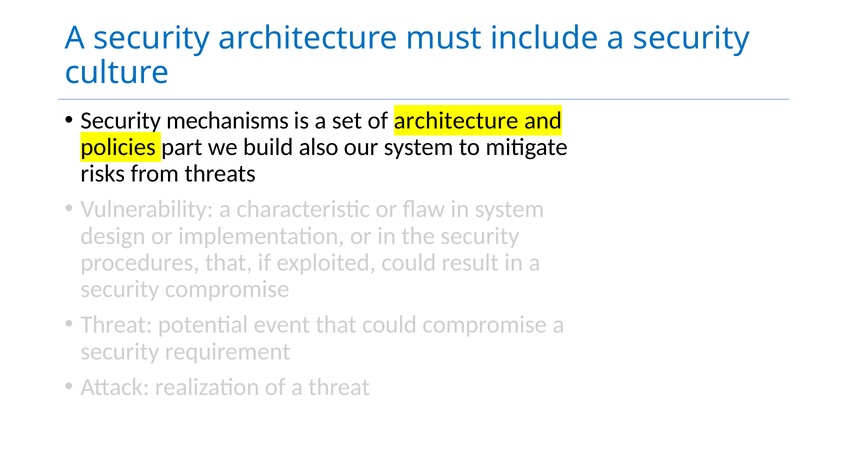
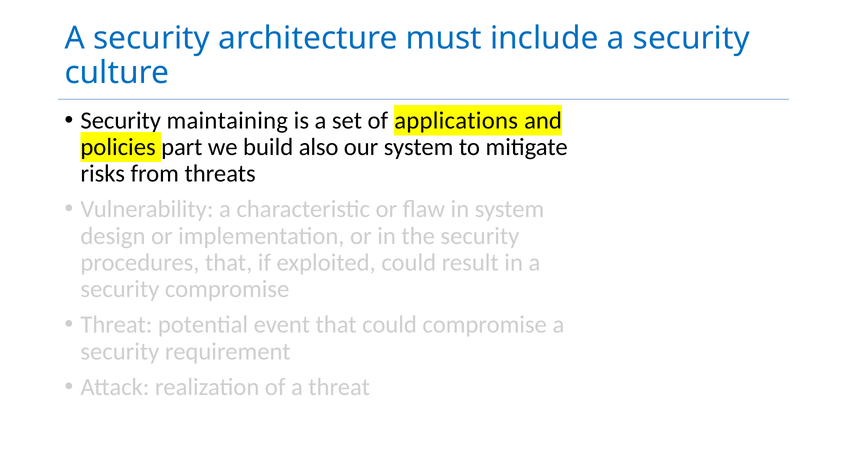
mechanisms: mechanisms -> maintaining (227, 121)
of architecture: architecture -> applications (456, 121)
